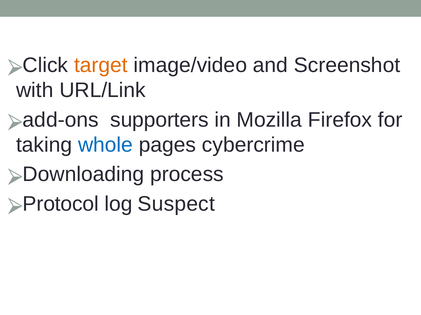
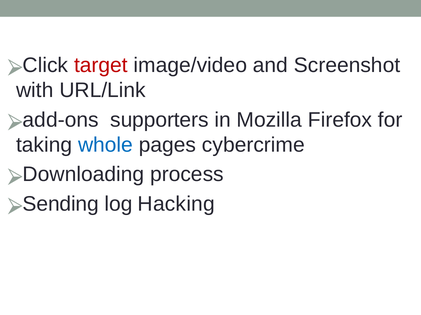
target colour: orange -> red (101, 65)
Protocol: Protocol -> Sending (61, 204)
Suspect: Suspect -> Hacking (176, 204)
